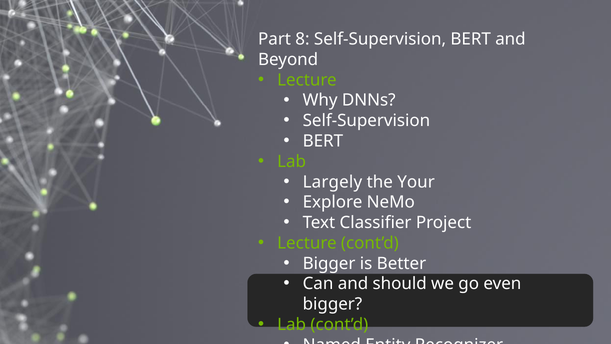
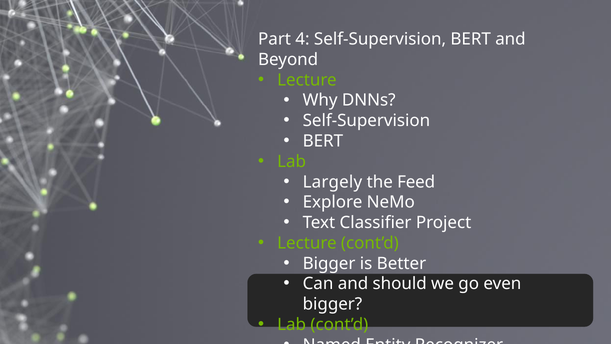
8: 8 -> 4 (303, 39)
Your: Your -> Feed (416, 182)
